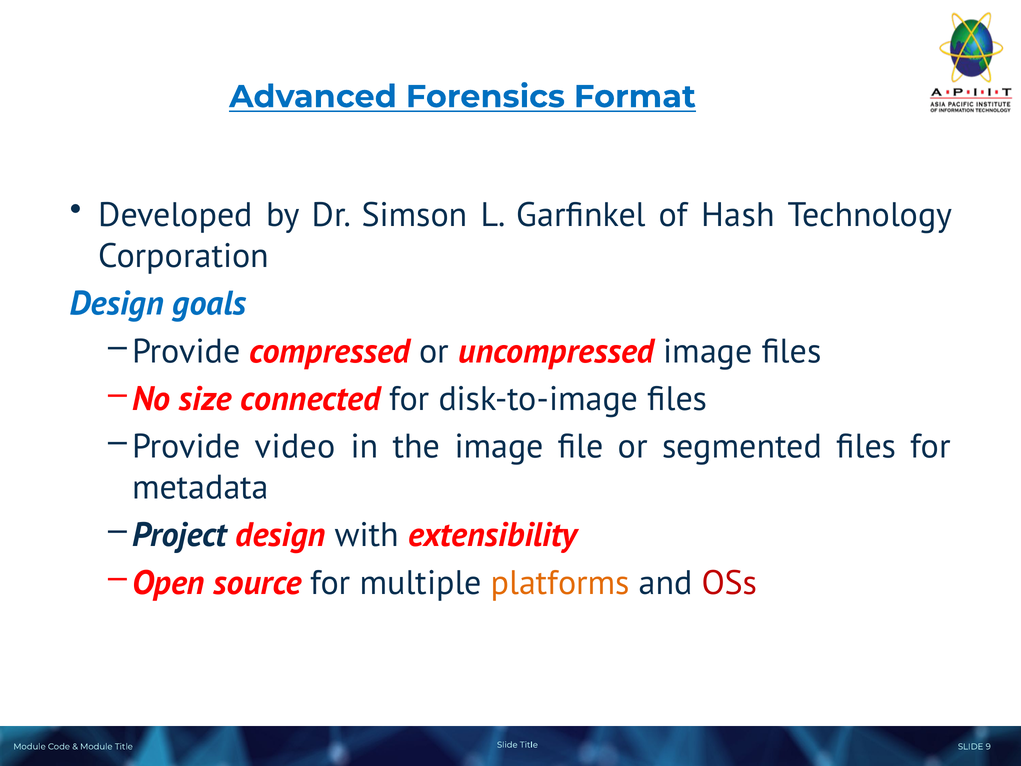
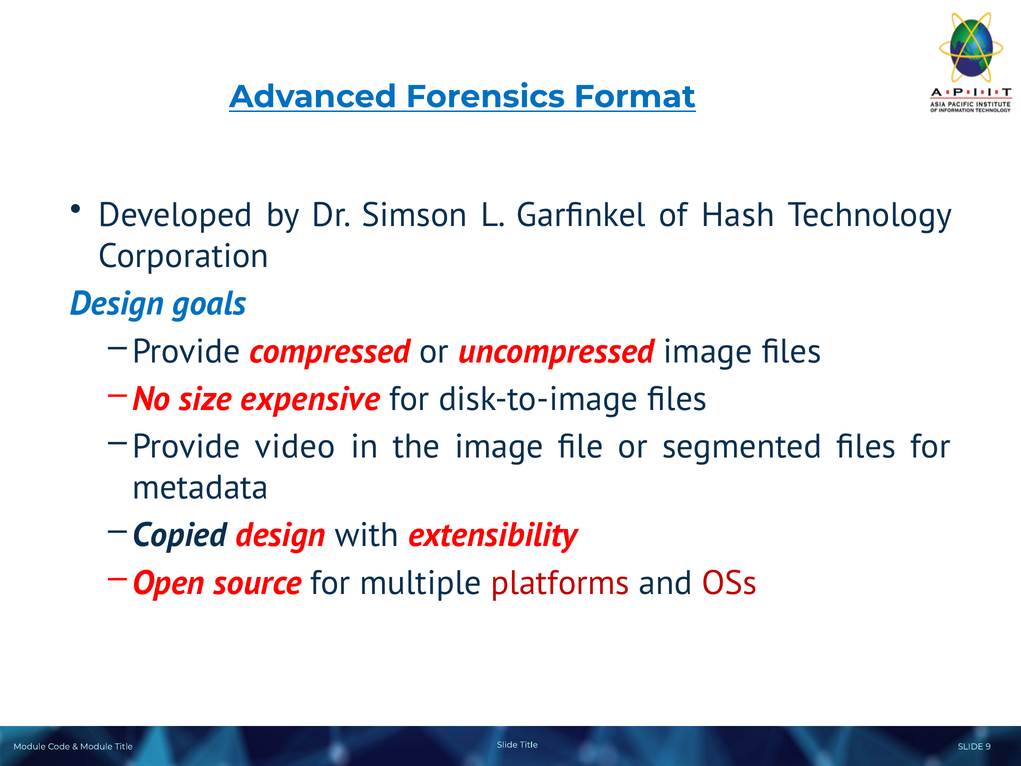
connected: connected -> expensive (310, 399)
Project: Project -> Copied (179, 535)
platforms colour: orange -> red (560, 583)
